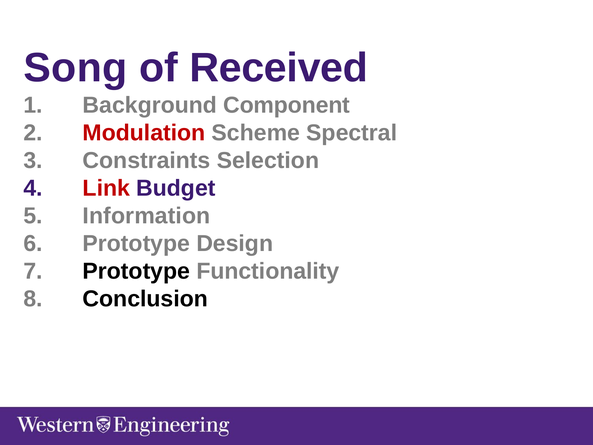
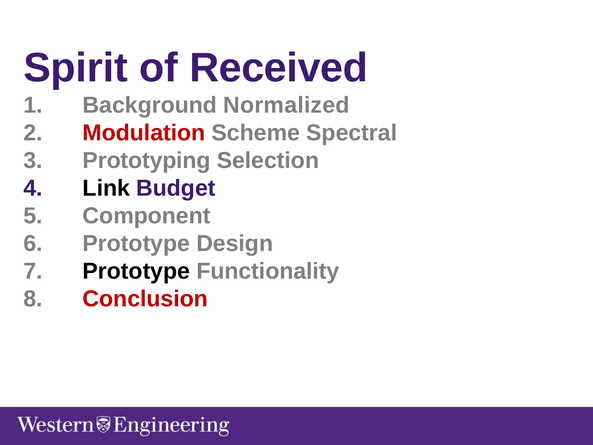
Song: Song -> Spirit (76, 68)
Component: Component -> Normalized (286, 105)
Constraints: Constraints -> Prototyping (147, 160)
Link colour: red -> black (106, 188)
Information: Information -> Component (147, 216)
Conclusion colour: black -> red (145, 299)
